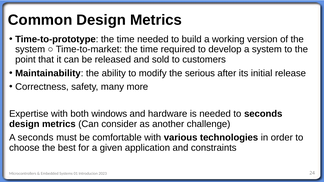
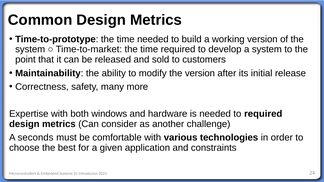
the serious: serious -> version (200, 73)
to seconds: seconds -> required (263, 114)
